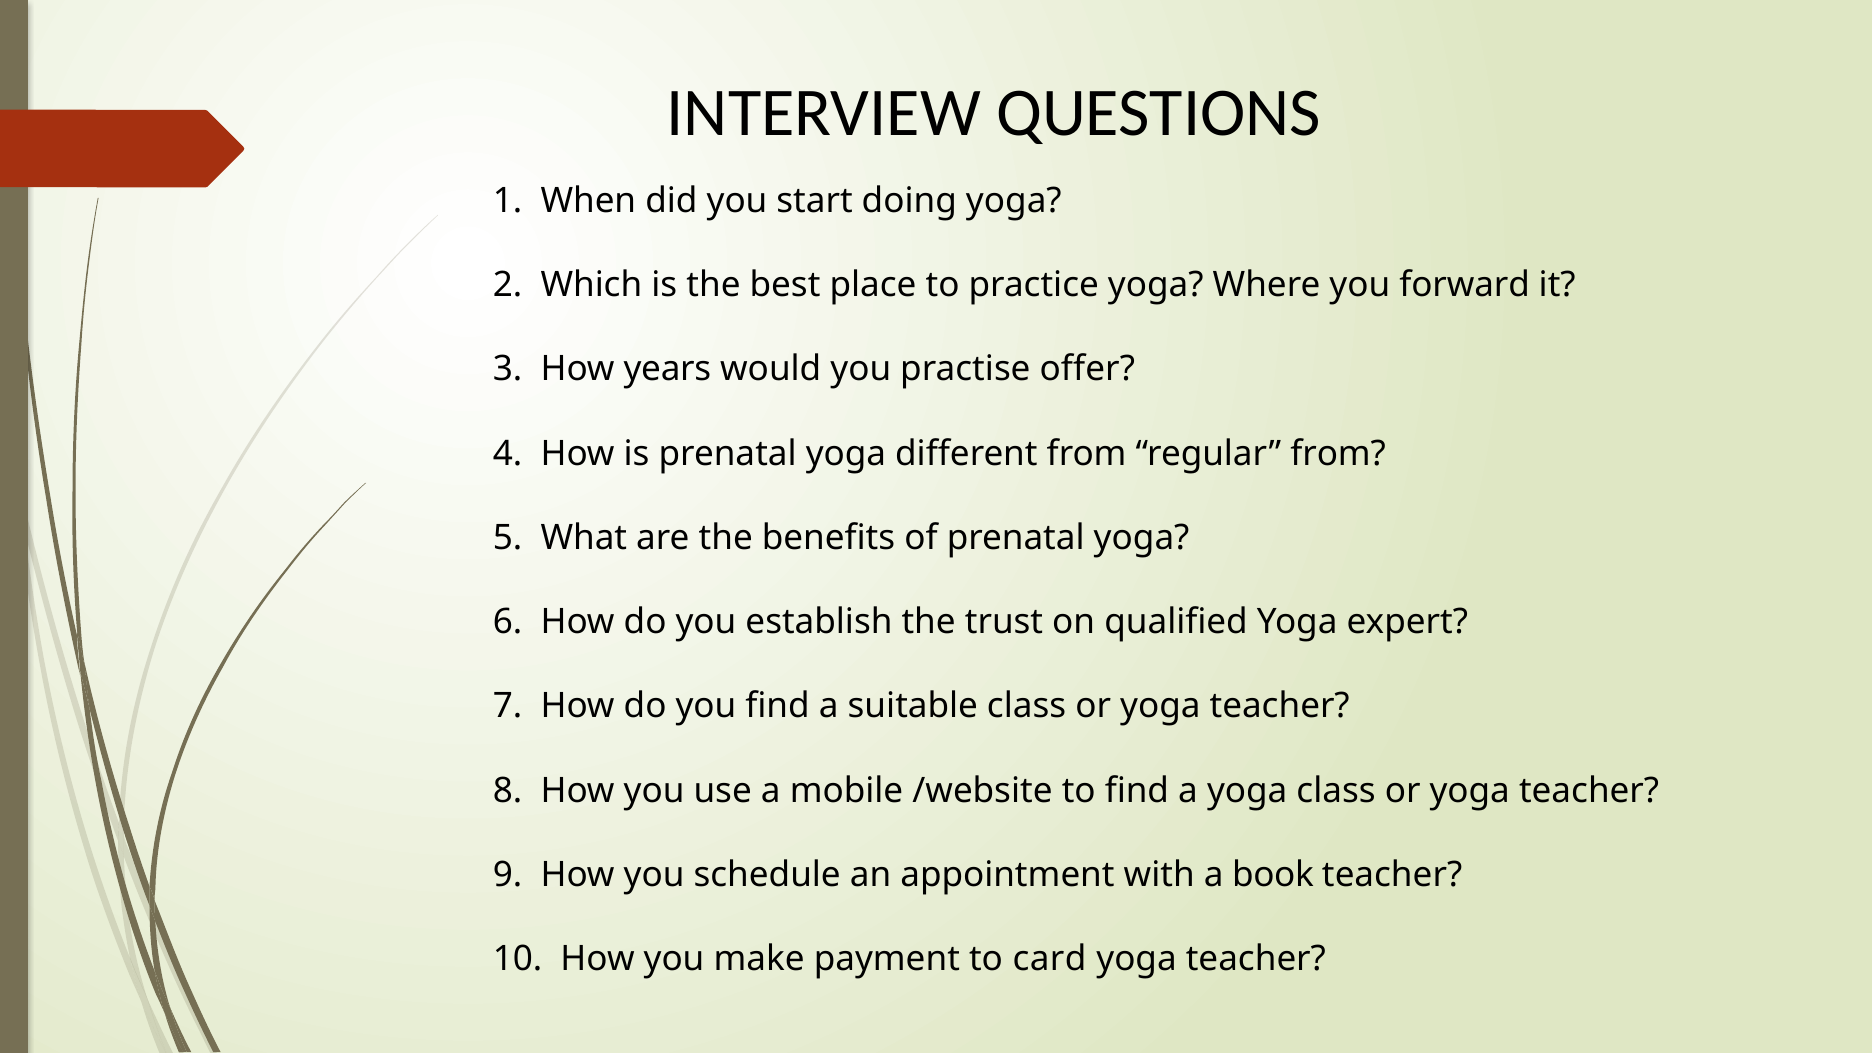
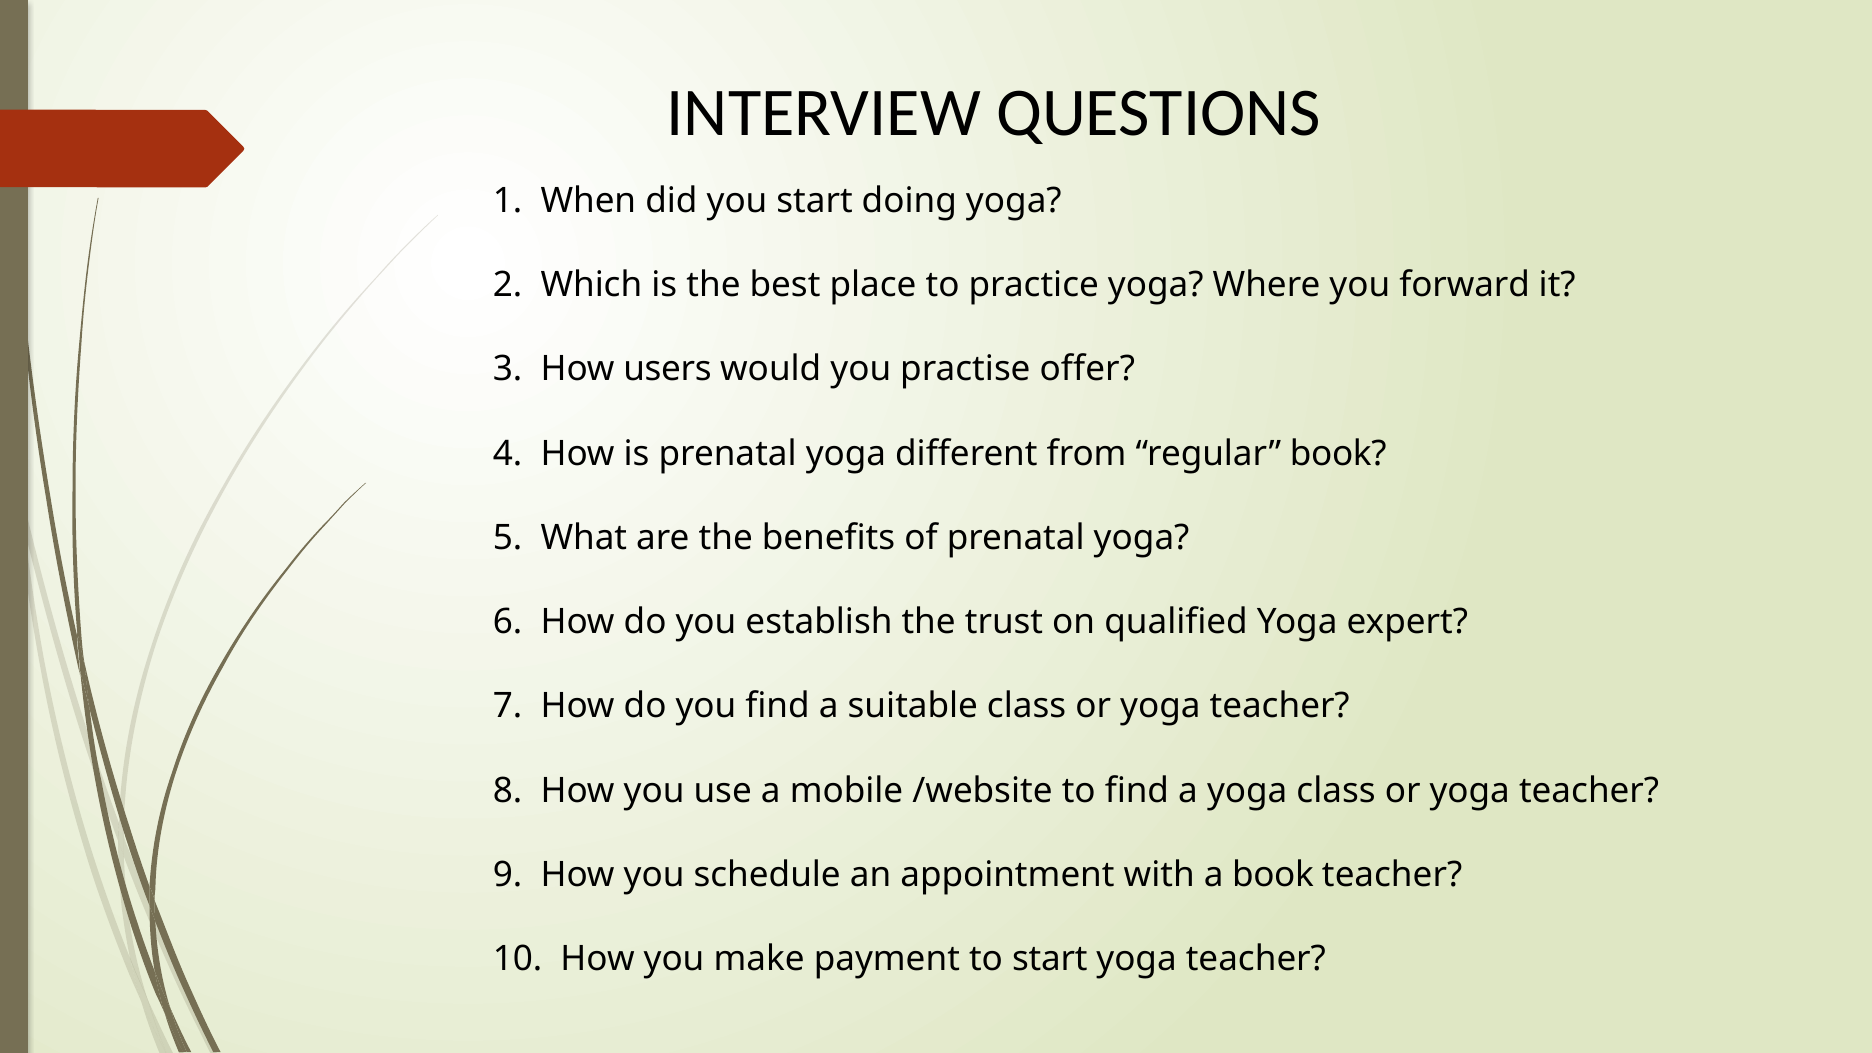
years: years -> users (667, 369)
regular from: from -> book (1338, 454)
to card: card -> start (1050, 959)
